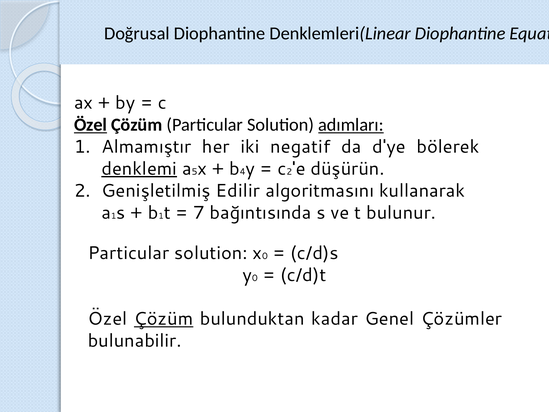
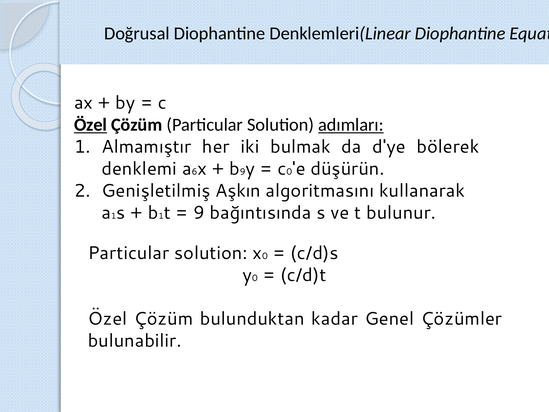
negatif: negatif -> bulmak (300, 147)
denklemi underline: present -> none (139, 169)
5: 5 -> 6 (194, 172)
4: 4 -> 9 (243, 172)
c 2: 2 -> 0 (289, 172)
Edilir: Edilir -> Aşkın (238, 191)
7: 7 -> 9 (199, 213)
Çözüm underline: present -> none (164, 319)
